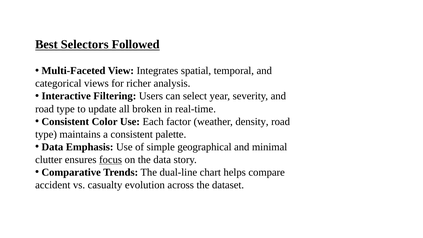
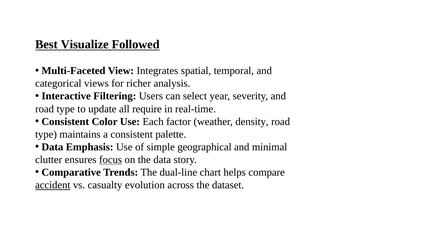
Selectors: Selectors -> Visualize (85, 44)
broken: broken -> require (147, 109)
accident underline: none -> present (53, 185)
